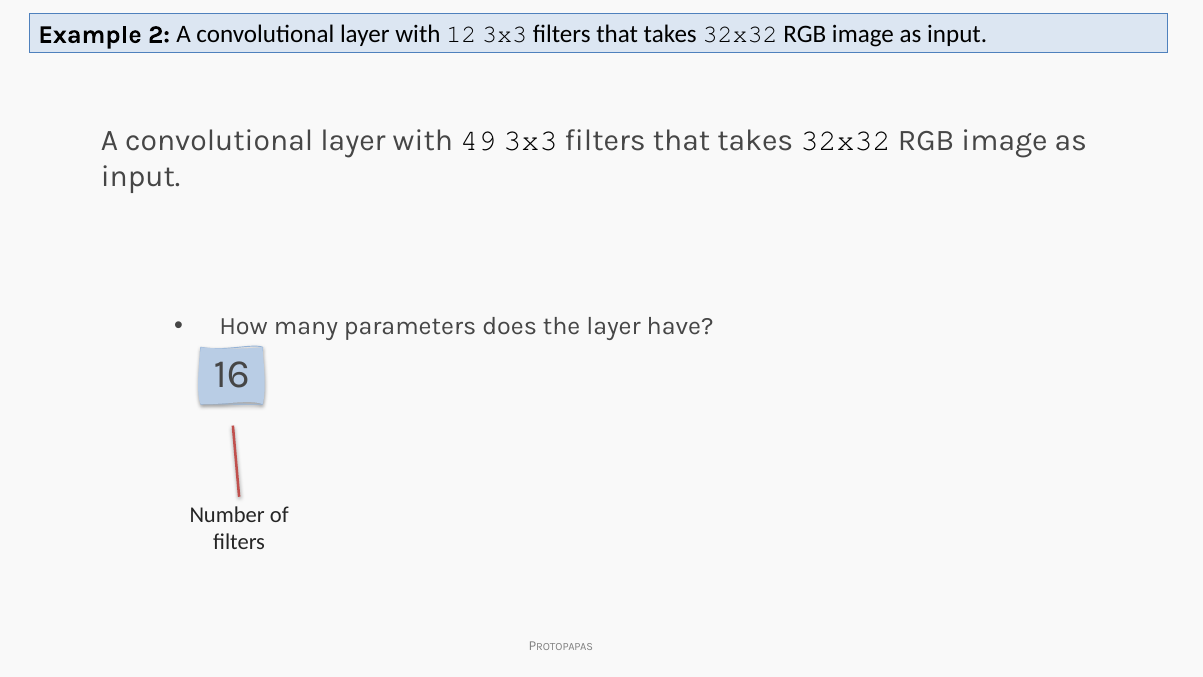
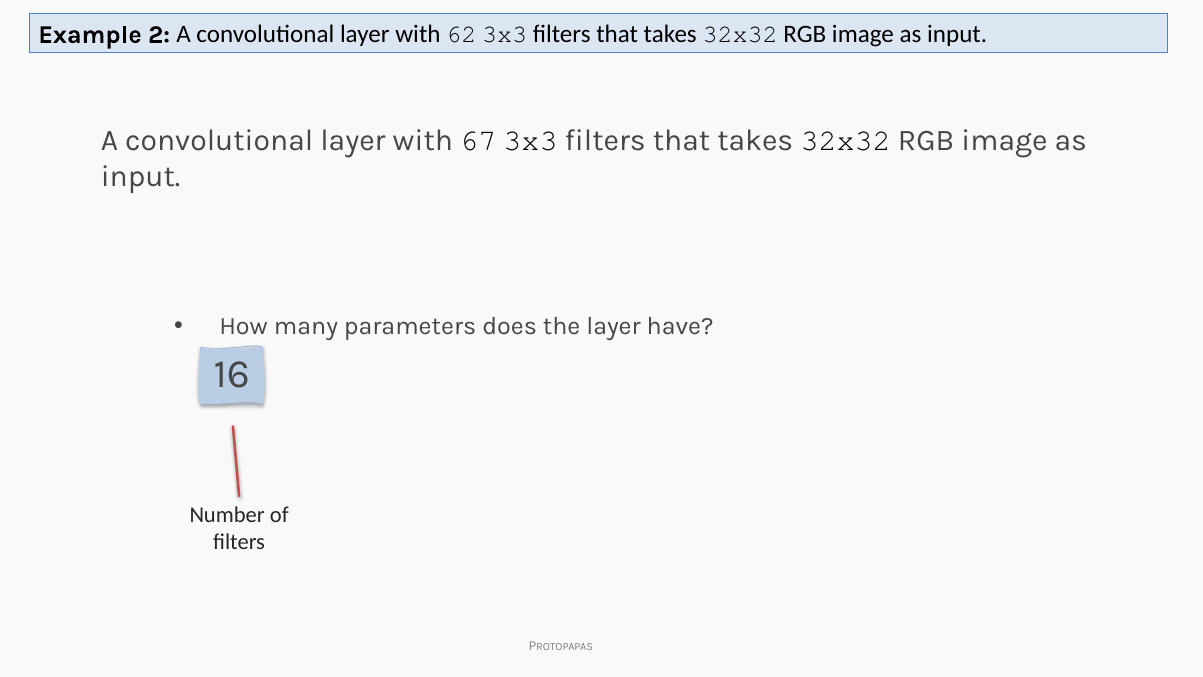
12: 12 -> 62 (461, 34)
49: 49 -> 67 (478, 140)
